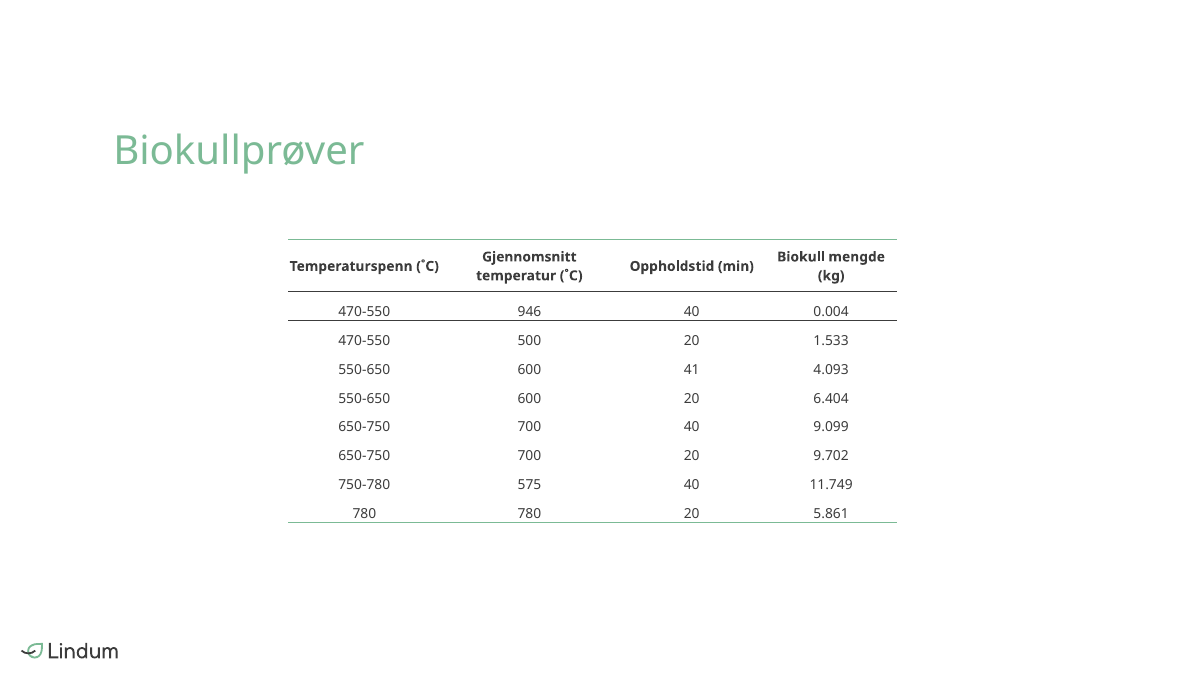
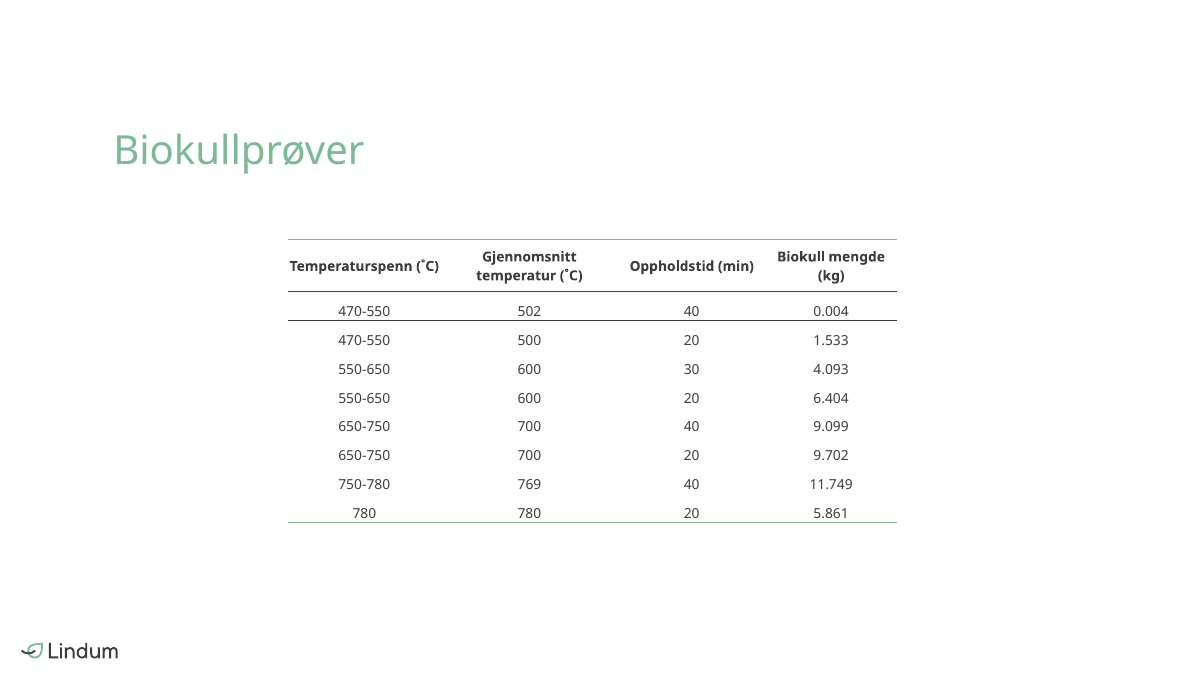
946: 946 -> 502 (529, 312)
41: 41 -> 30 (692, 370)
575: 575 -> 769 (529, 485)
